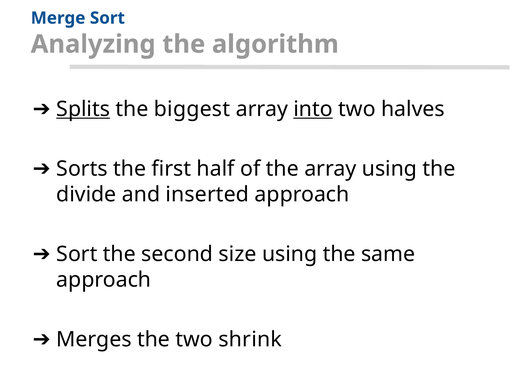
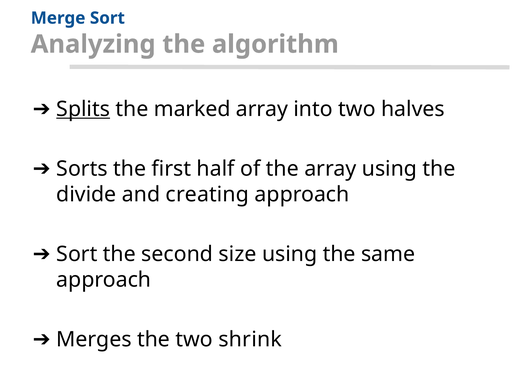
biggest: biggest -> marked (192, 109)
into underline: present -> none (313, 109)
inserted: inserted -> creating (207, 194)
